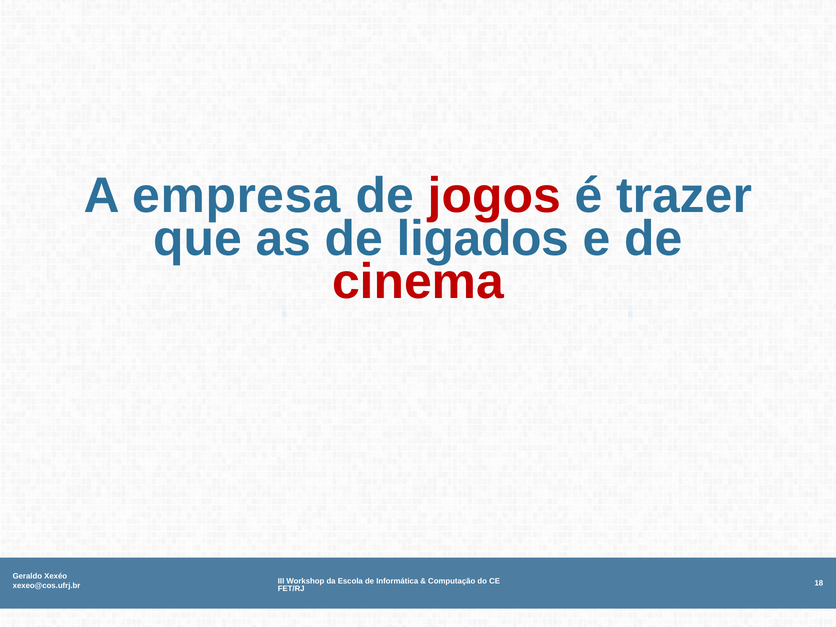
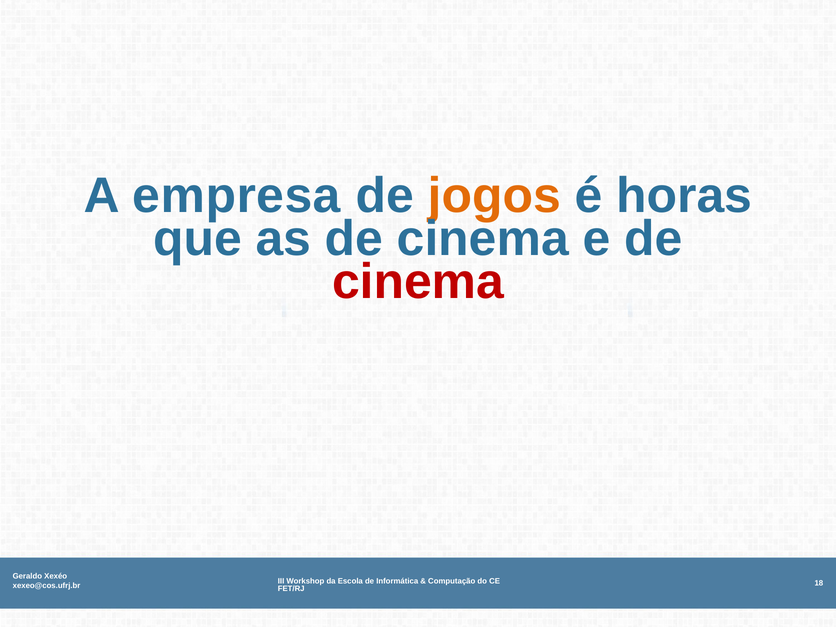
jogos colour: red -> orange (494, 196)
trazer: trazer -> horas (684, 196)
as de ligados: ligados -> cinema (483, 239)
